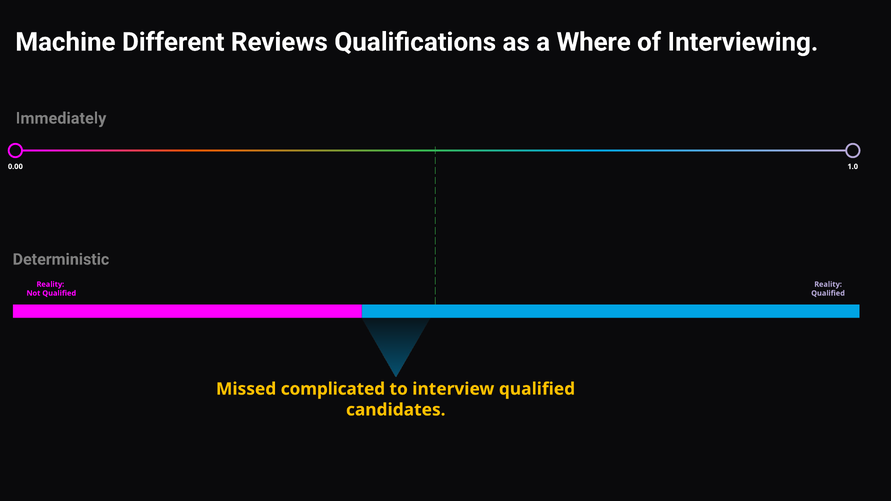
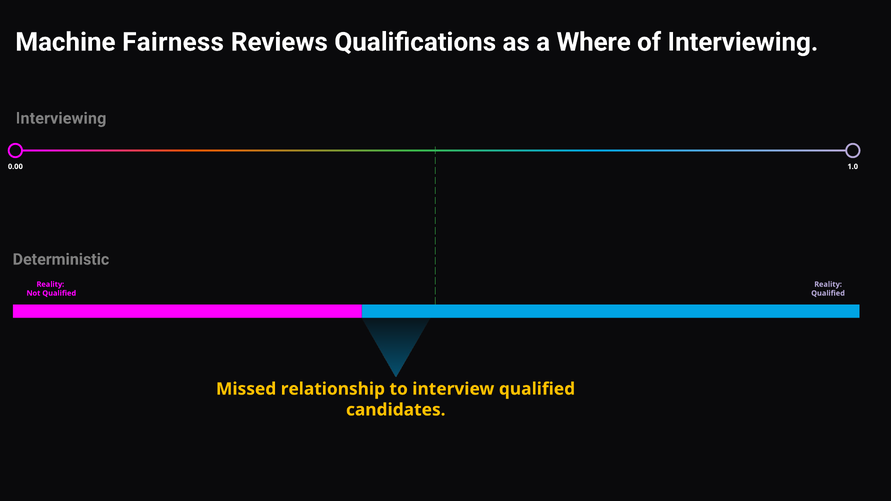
Different: Different -> Fairness (173, 42)
Immediately: Immediately -> Interviewing (61, 118)
complicated: complicated -> relationship (333, 389)
